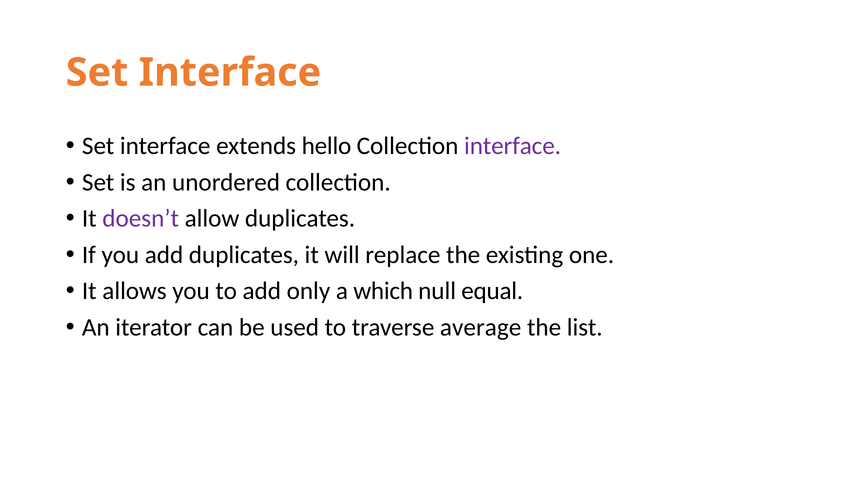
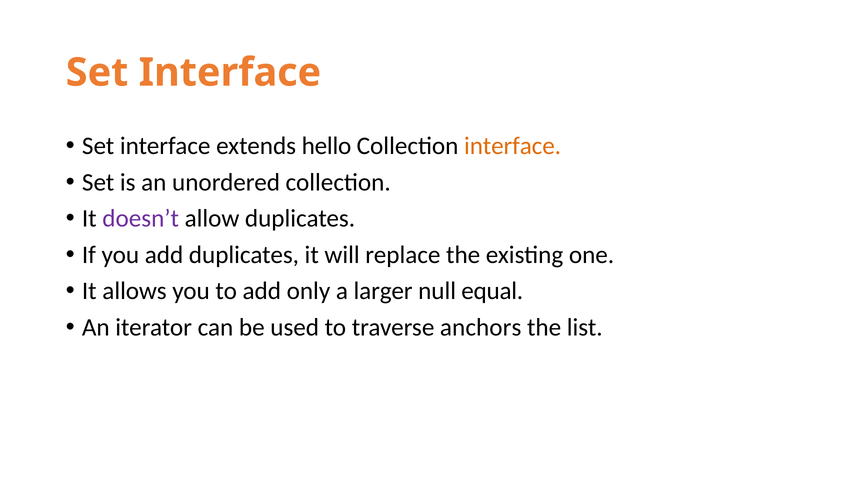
interface colour: purple -> orange (513, 146)
which: which -> larger (383, 291)
average: average -> anchors (481, 327)
